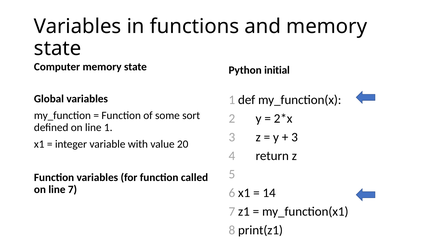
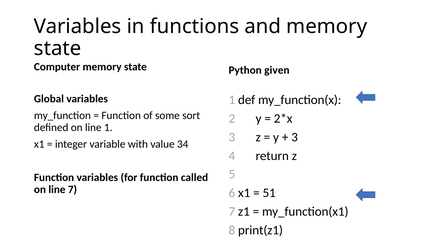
initial: initial -> given (277, 70)
variable with value 20: 20 -> 34 (183, 144)
14: 14 -> 51 (269, 193)
